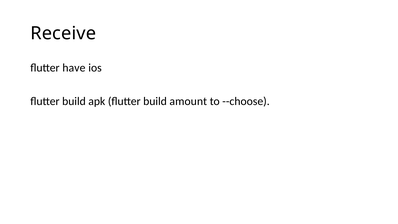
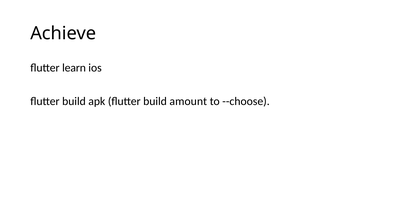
Receive: Receive -> Achieve (63, 33)
have: have -> learn (74, 68)
